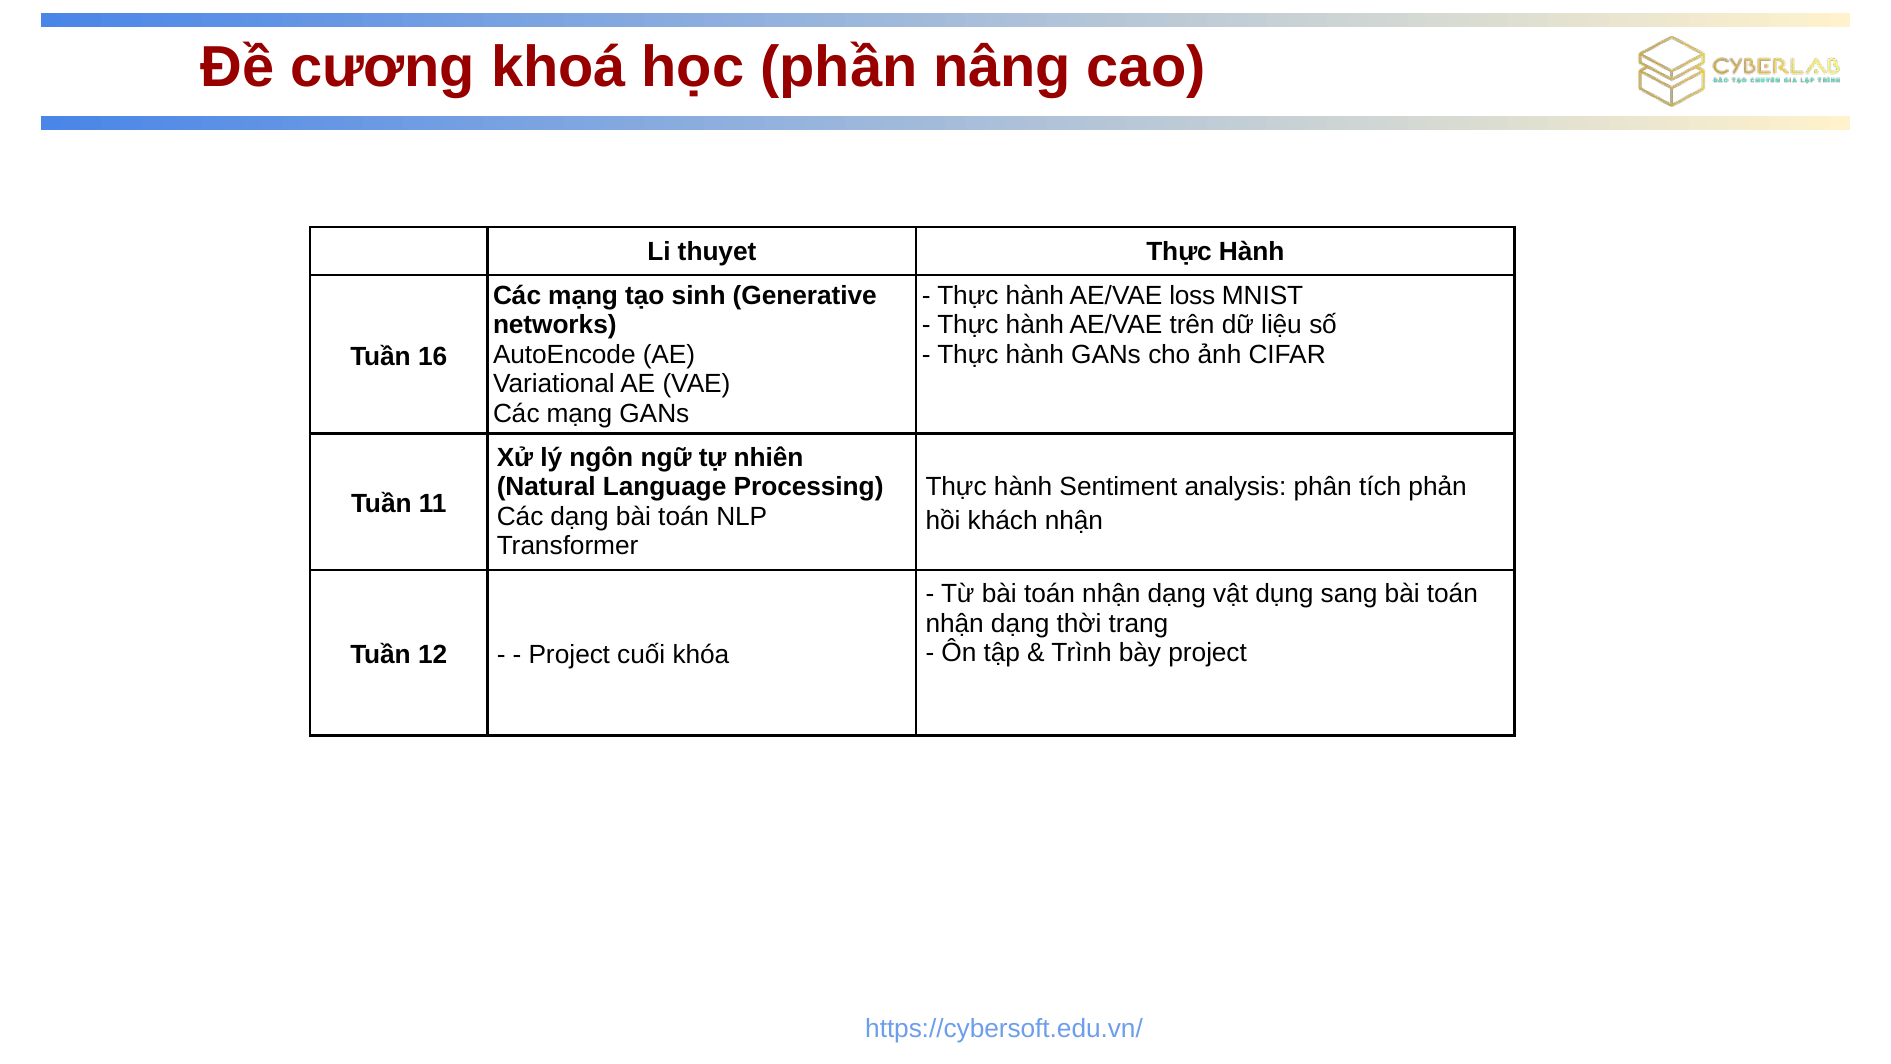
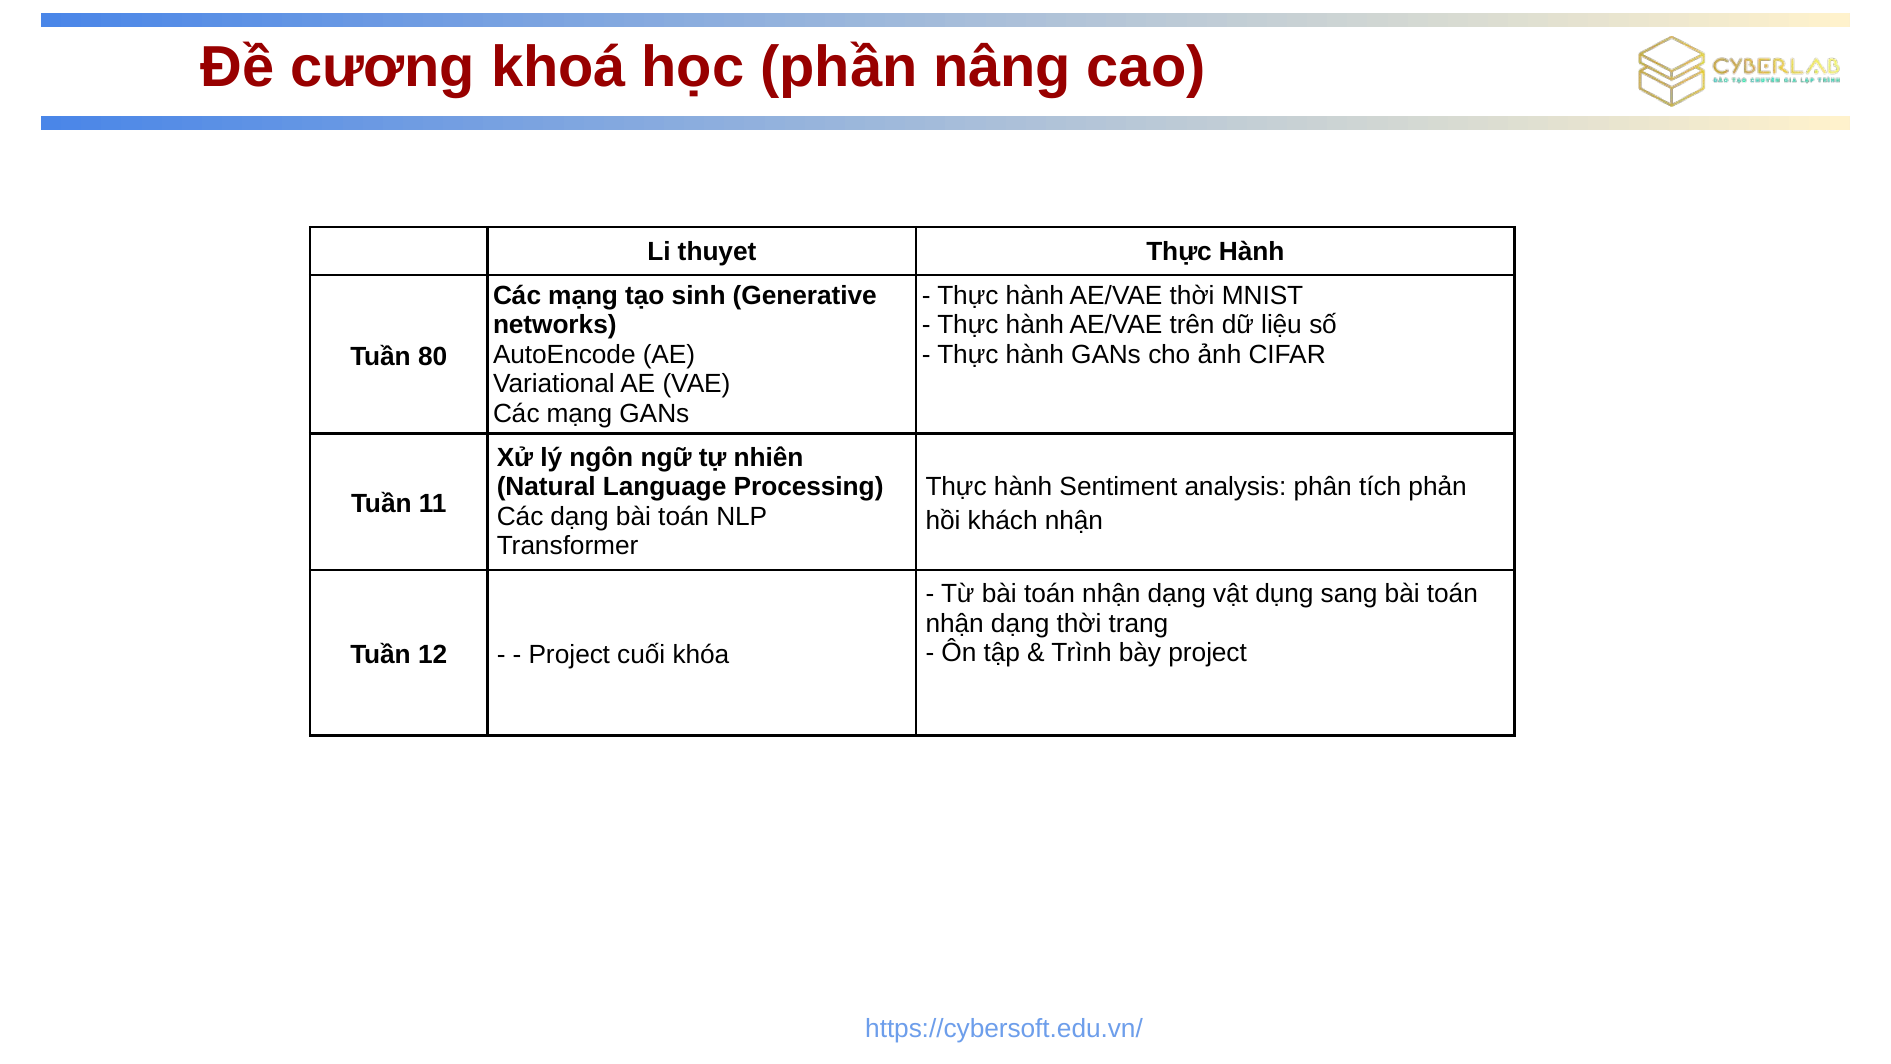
AE/VAE loss: loss -> thời (1192, 296)
16: 16 -> 80 (433, 357)
